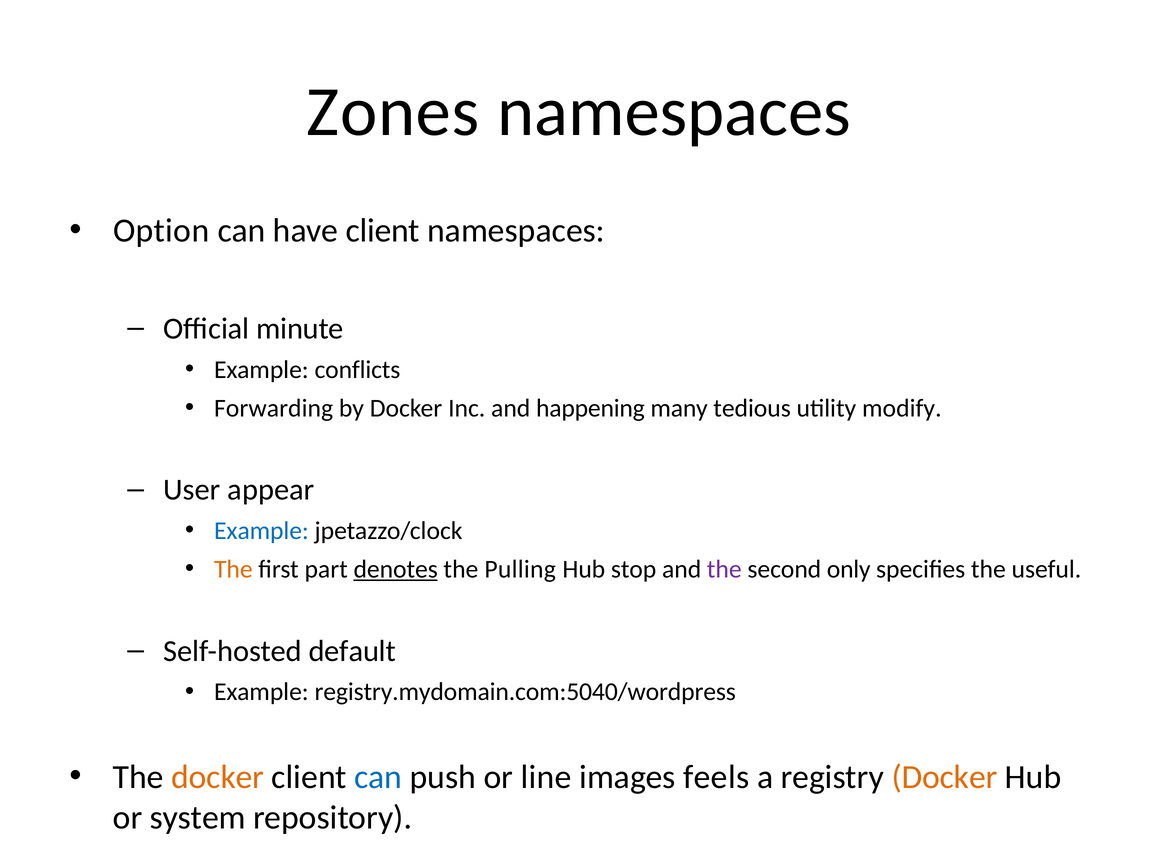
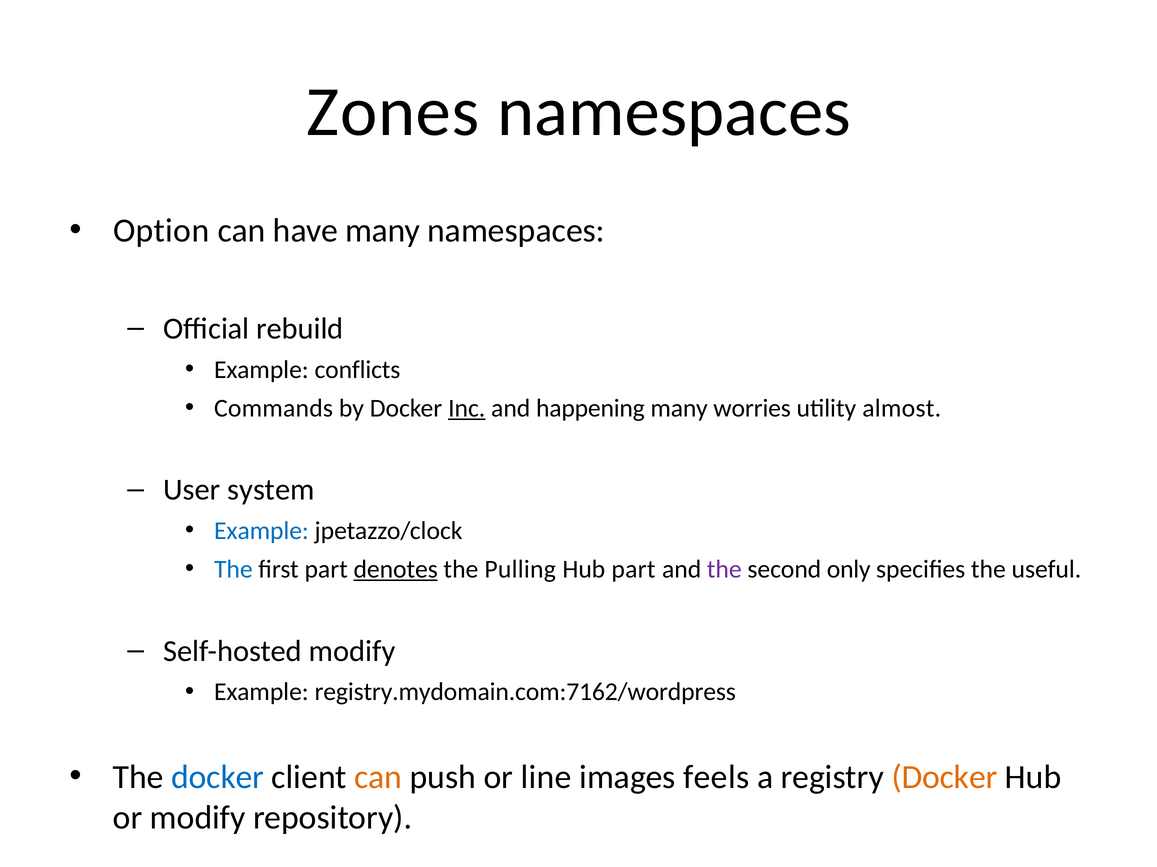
have client: client -> many (383, 231)
minute: minute -> rebuild (300, 329)
Forwarding: Forwarding -> Commands (274, 409)
Inc underline: none -> present (467, 409)
tedious: tedious -> worries (752, 409)
modify: modify -> almost (902, 409)
appear: appear -> system (271, 490)
The colour: orange -> blue (233, 570)
Hub stop: stop -> part (633, 570)
Self-hosted default: default -> modify (352, 652)
registry.mydomain.com:5040/wordpress: registry.mydomain.com:5040/wordpress -> registry.mydomain.com:7162/wordpress (525, 693)
docker colour: orange -> blue (218, 778)
can colour: blue -> orange (378, 778)
or system: system -> modify (198, 818)
